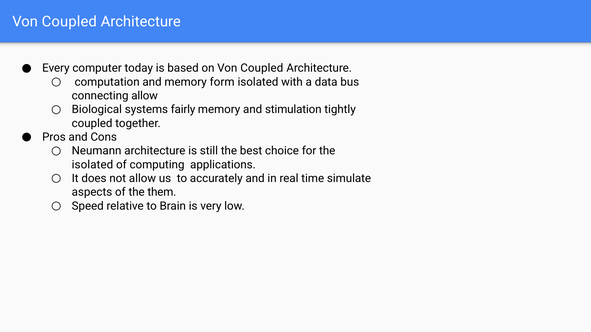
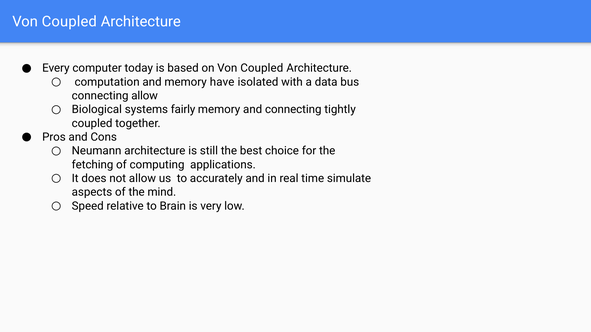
form: form -> have (222, 82)
and stimulation: stimulation -> connecting (293, 110)
isolated: isolated -> fetching (93, 165)
them: them -> mind (162, 192)
